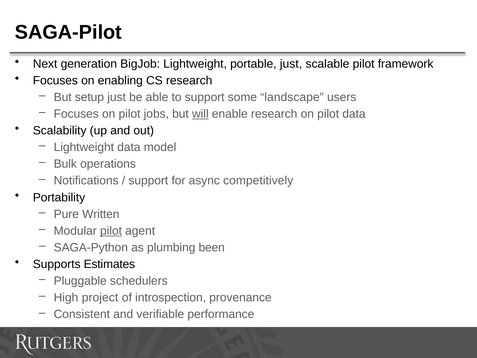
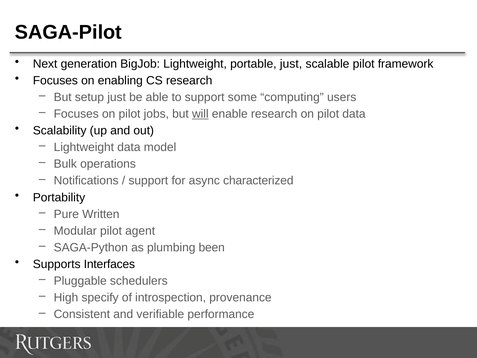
landscape: landscape -> computing (292, 97)
competitively: competitively -> characterized (258, 181)
pilot underline: present -> none (111, 231)
Estimates: Estimates -> Interfaces (109, 264)
project: project -> specify (100, 297)
